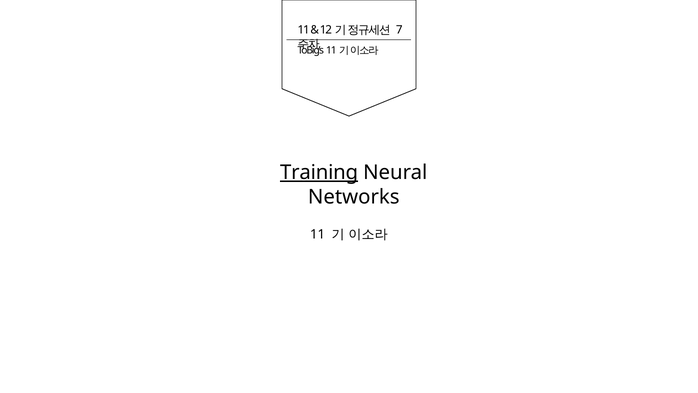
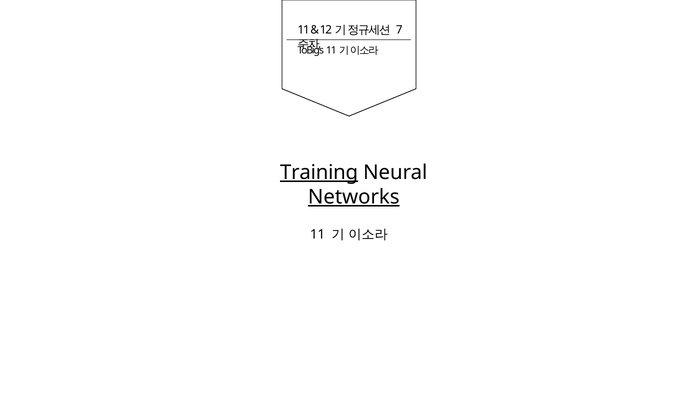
Networks underline: none -> present (354, 197)
